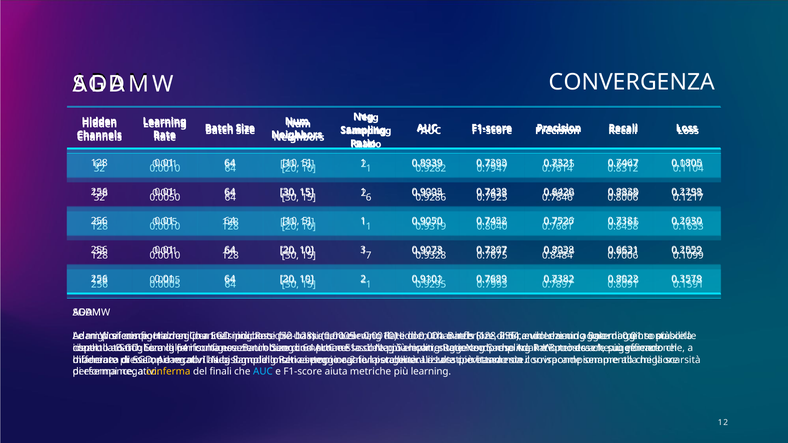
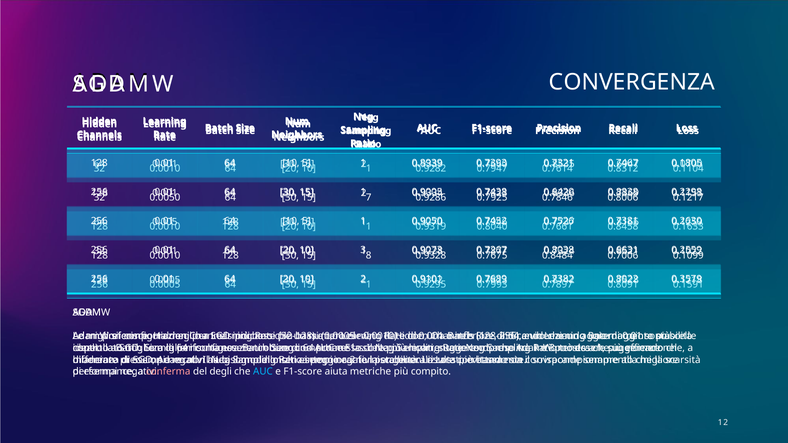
6: 6 -> 7 (369, 197)
7: 7 -> 8 (369, 255)
conferma colour: yellow -> pink (168, 372)
finali: finali -> degli (221, 372)
più learning: learning -> compito (431, 372)
